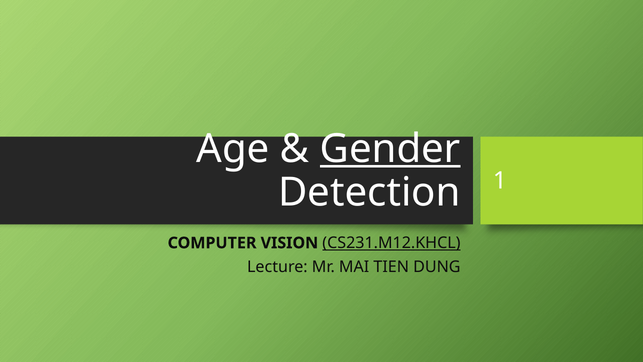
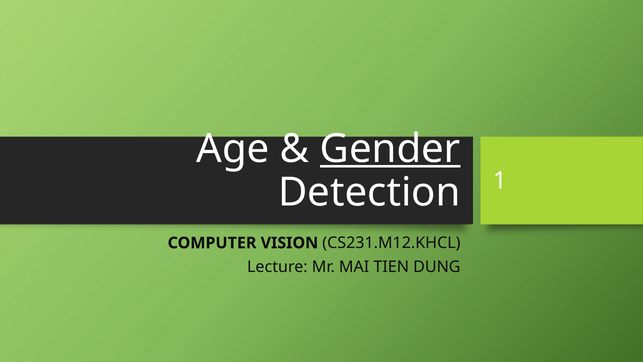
CS231.M12.KHCL underline: present -> none (391, 243)
